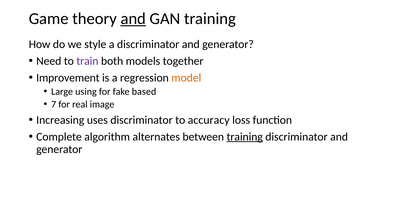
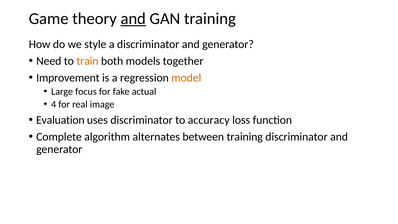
train colour: purple -> orange (87, 61)
using: using -> focus (86, 91)
based: based -> actual (144, 91)
7: 7 -> 4 (54, 104)
Increasing: Increasing -> Evaluation (60, 120)
training underline: present -> none (245, 137)
